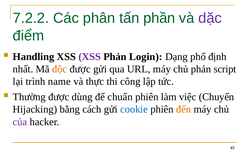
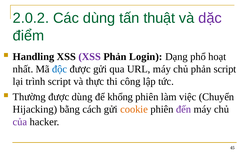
7.2.2: 7.2.2 -> 2.0.2 (31, 18)
Các phân: phân -> dùng (99, 18)
phần: phần -> thuật (159, 18)
định: định -> hoạt (217, 56)
độc colour: orange -> blue (60, 69)
trình name: name -> script (59, 81)
chuẩn: chuẩn -> khổng (120, 97)
cookie colour: blue -> orange (134, 109)
đến colour: orange -> purple (184, 109)
